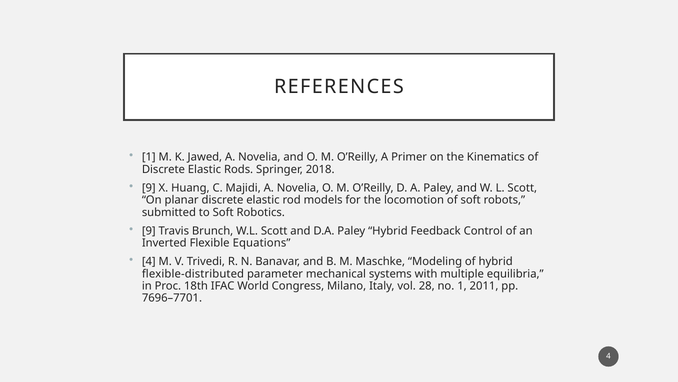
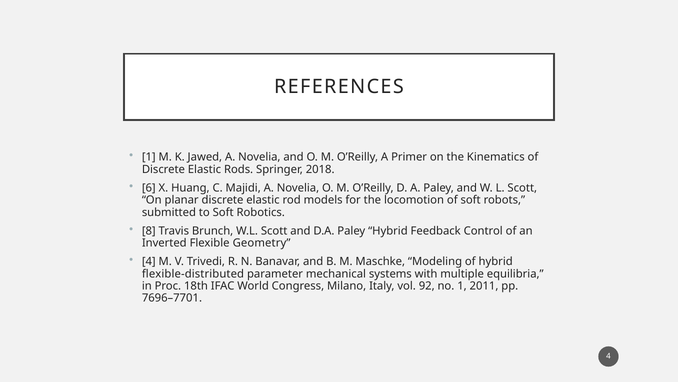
9: 9 -> 6 (149, 188)
9: 9 -> 8 (149, 230)
Equations: Equations -> Geometry (262, 243)
28: 28 -> 92 (427, 286)
